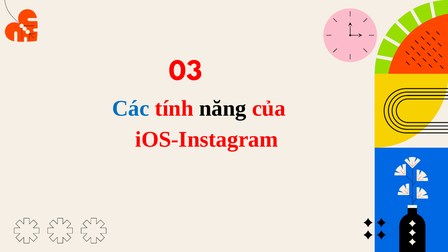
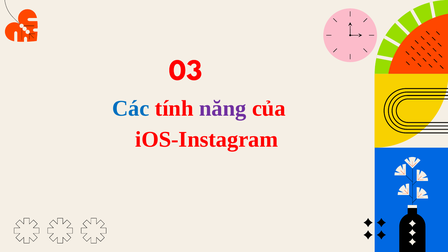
năng colour: black -> purple (223, 109)
